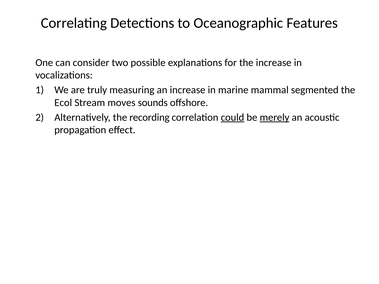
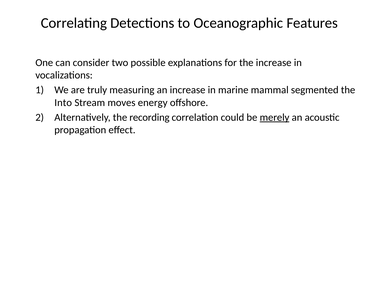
Ecol: Ecol -> Into (63, 103)
sounds: sounds -> energy (153, 103)
could underline: present -> none (232, 117)
